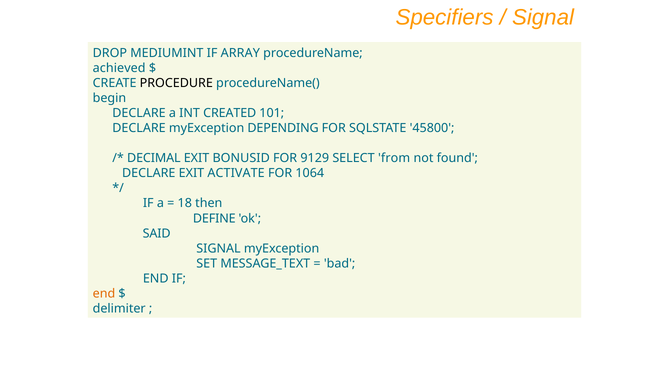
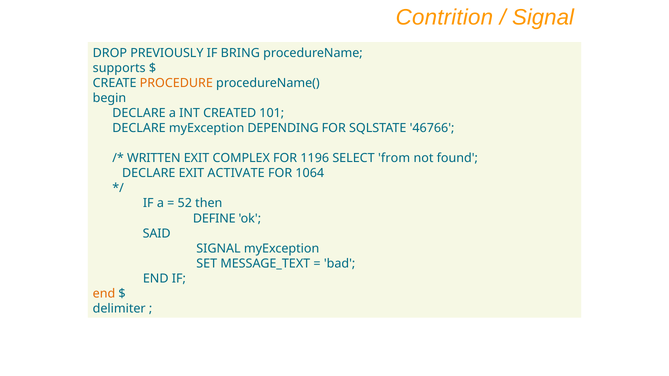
Specifiers: Specifiers -> Contrition (444, 17)
MEDIUMINT: MEDIUMINT -> PREVIOUSLY (167, 53)
ARRAY: ARRAY -> BRING (240, 53)
achieved: achieved -> supports (119, 68)
PROCEDURE colour: black -> orange (176, 83)
45800: 45800 -> 46766 (432, 128)
DECIMAL: DECIMAL -> WRITTEN (154, 158)
BONUSID: BONUSID -> COMPLEX (241, 158)
9129: 9129 -> 1196 (315, 158)
18: 18 -> 52 (185, 203)
